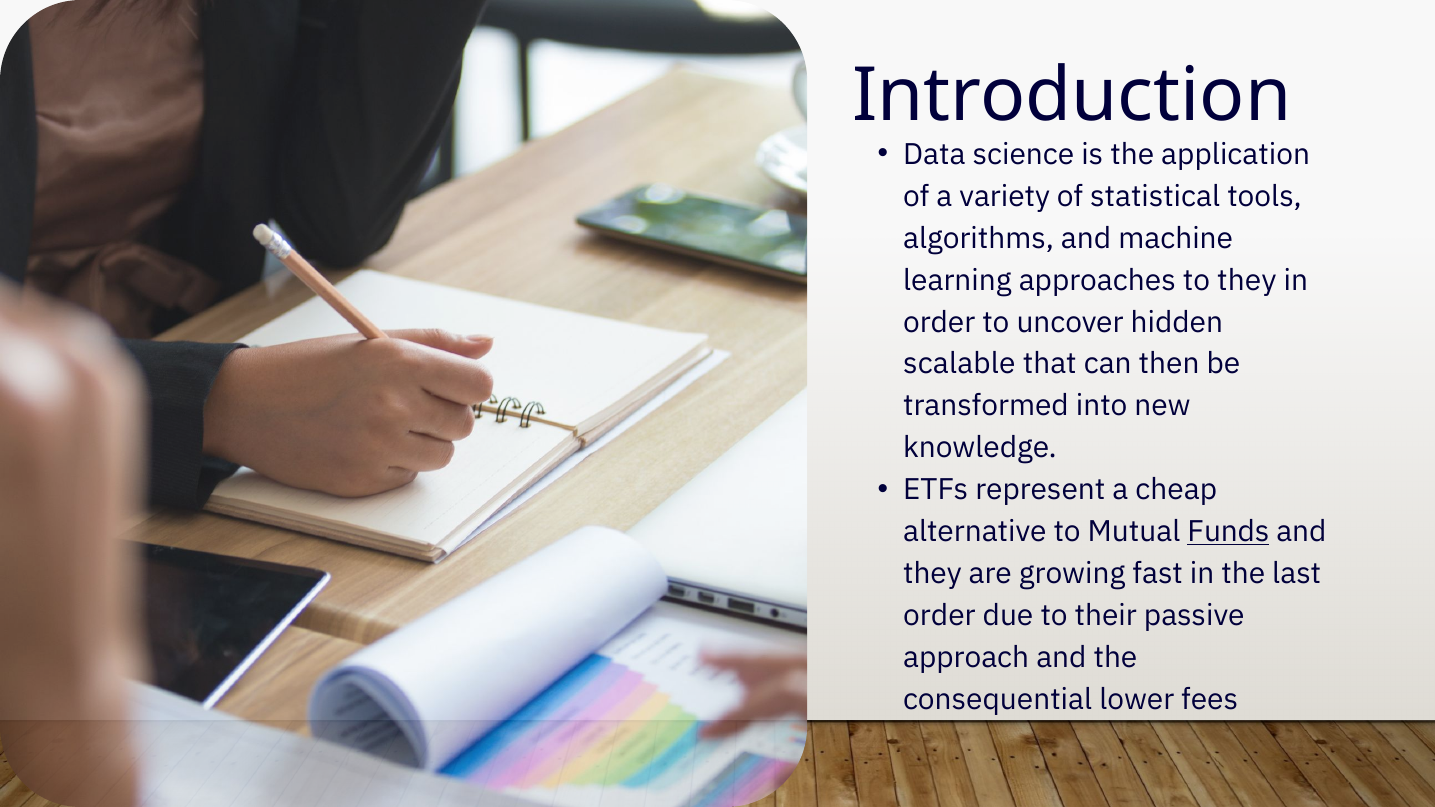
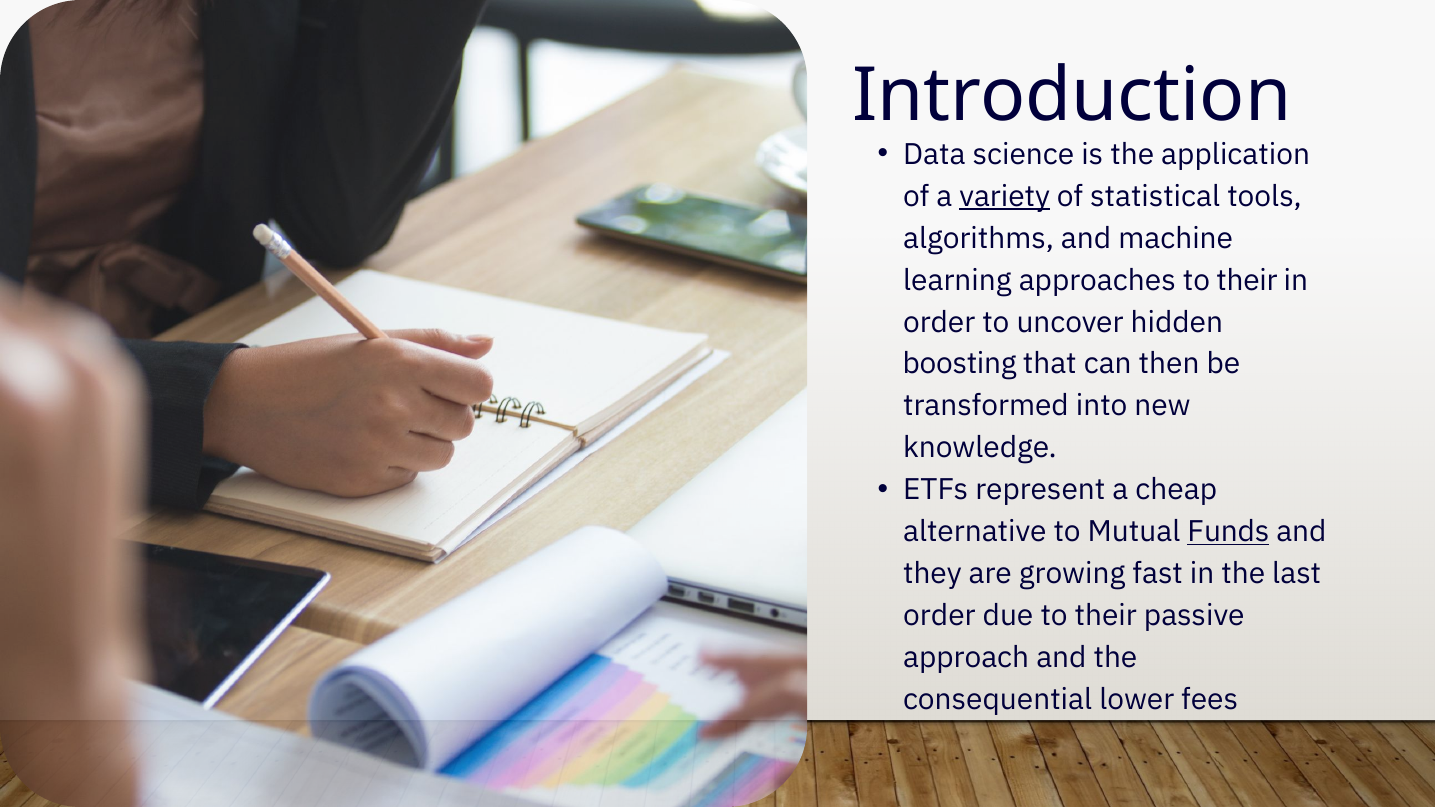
variety underline: none -> present (1005, 197)
approaches to they: they -> their (1247, 280)
scalable: scalable -> boosting (960, 364)
